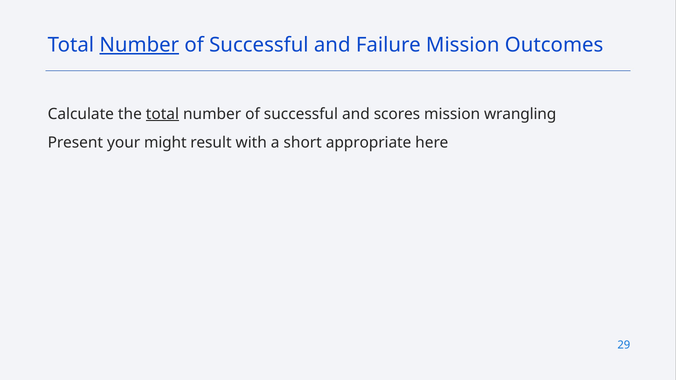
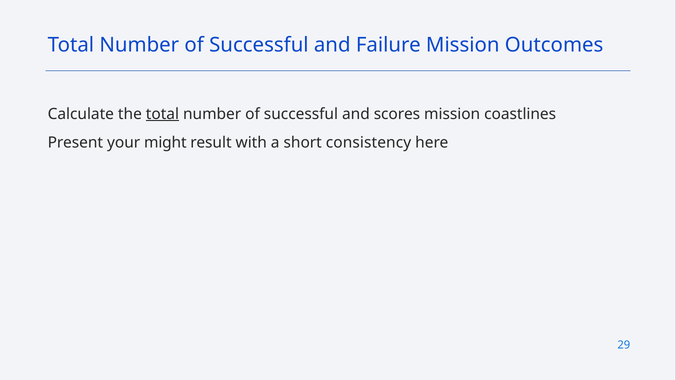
Number underline: present -> none (139, 45)
wrangling: wrangling -> coastlines (520, 114)
appropriate: appropriate -> consistency (368, 142)
